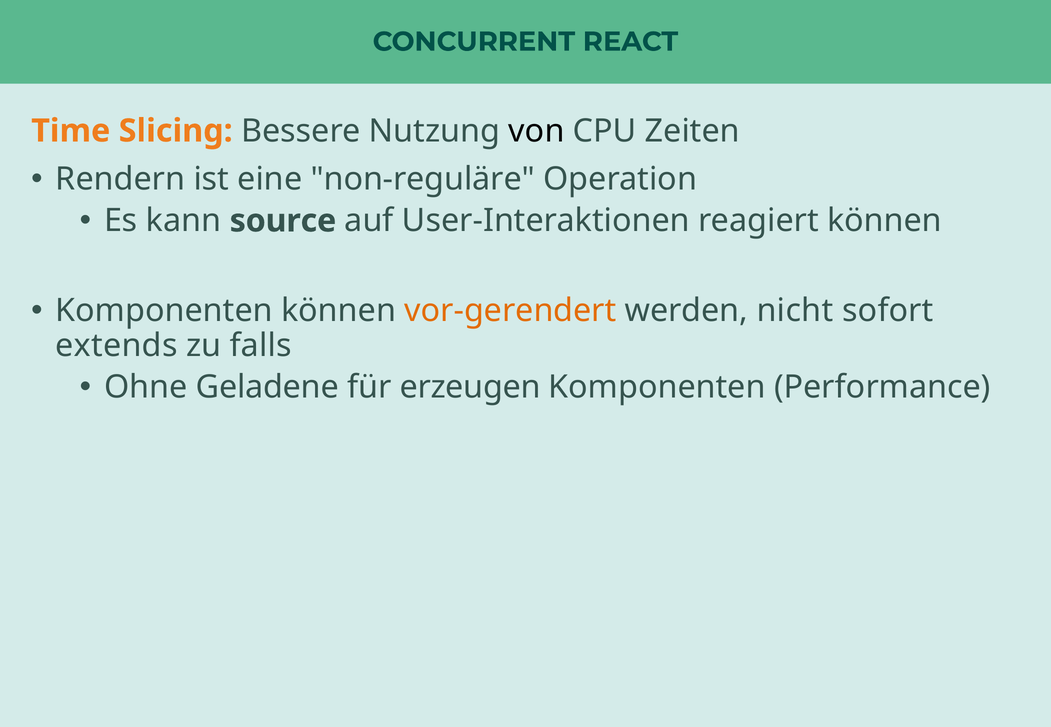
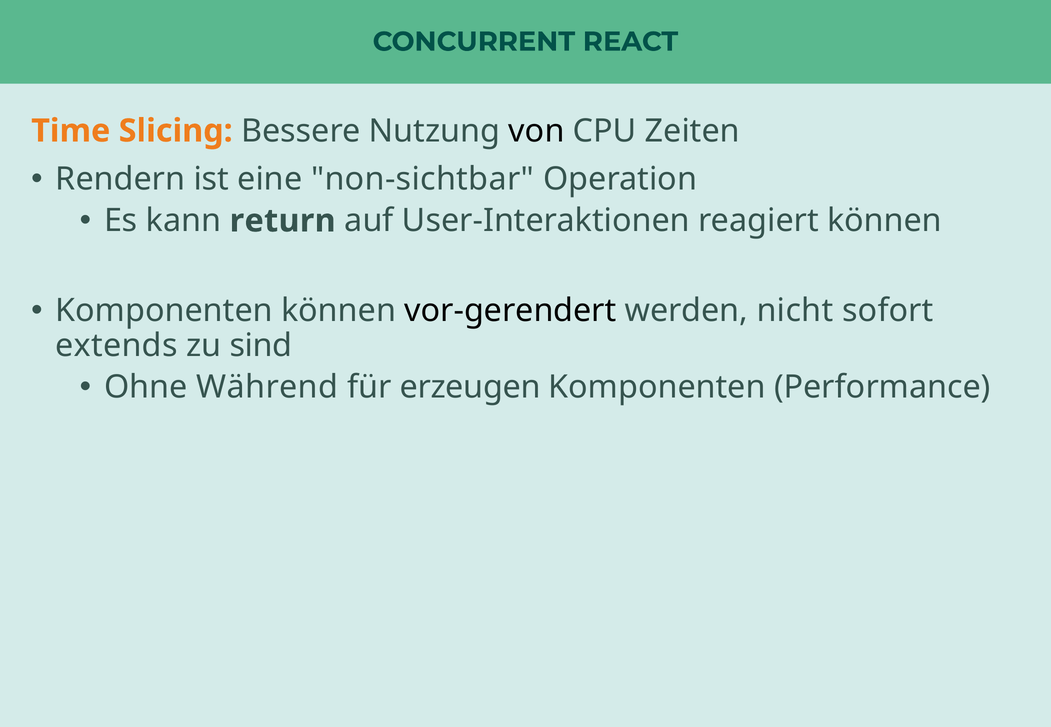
non-reguläre: non-reguläre -> non-sichtbar (423, 179)
source: source -> return (283, 221)
vor-gerendert colour: orange -> black (510, 311)
falls: falls -> sind (261, 346)
Geladene: Geladene -> Während (267, 388)
